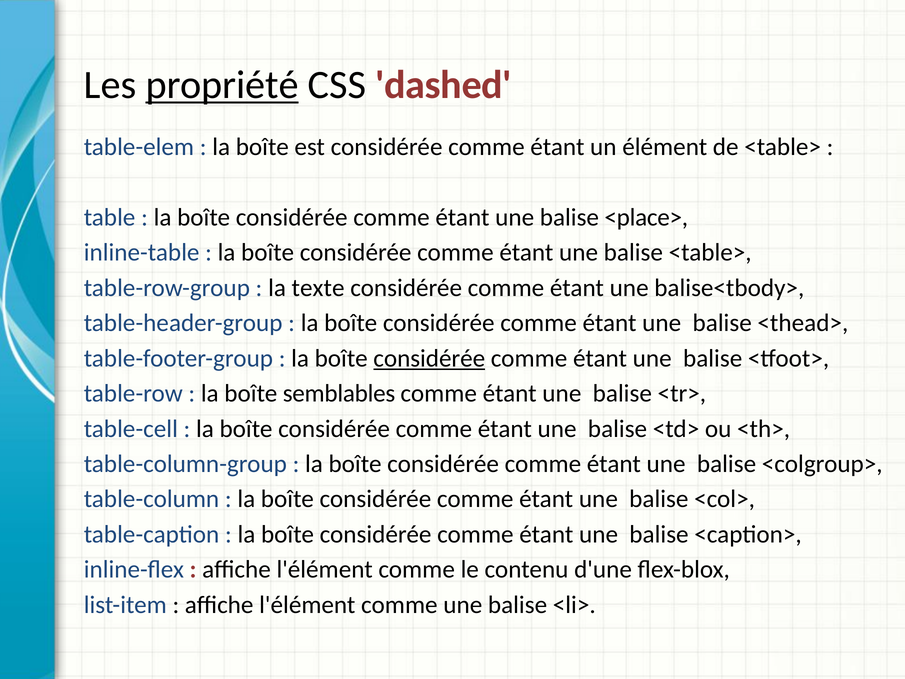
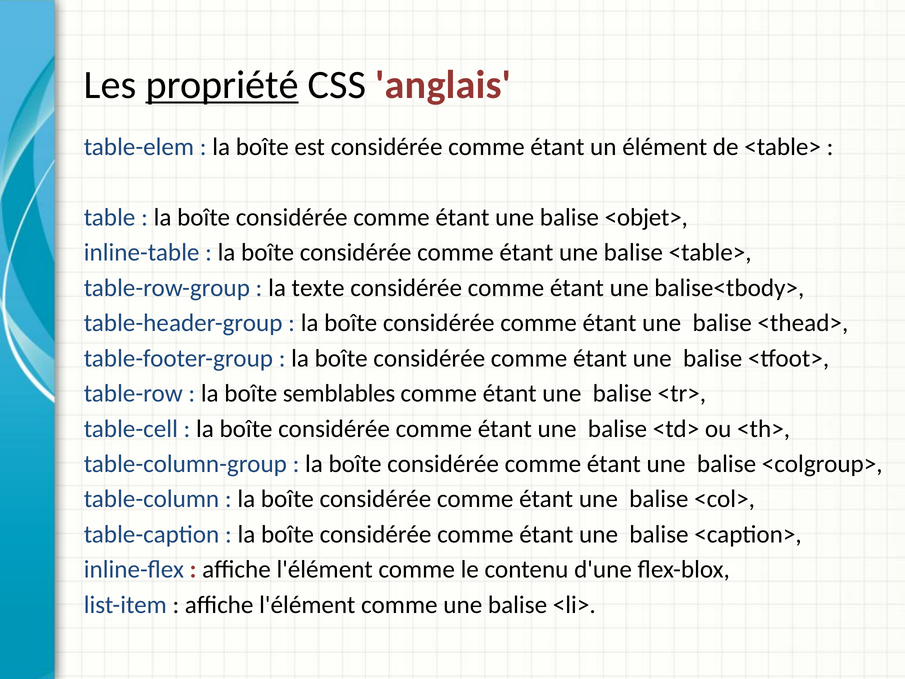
dashed: dashed -> anglais (443, 85)
<place>: <place> -> <objet> (646, 217)
considérée underline: present -> none (429, 358)
